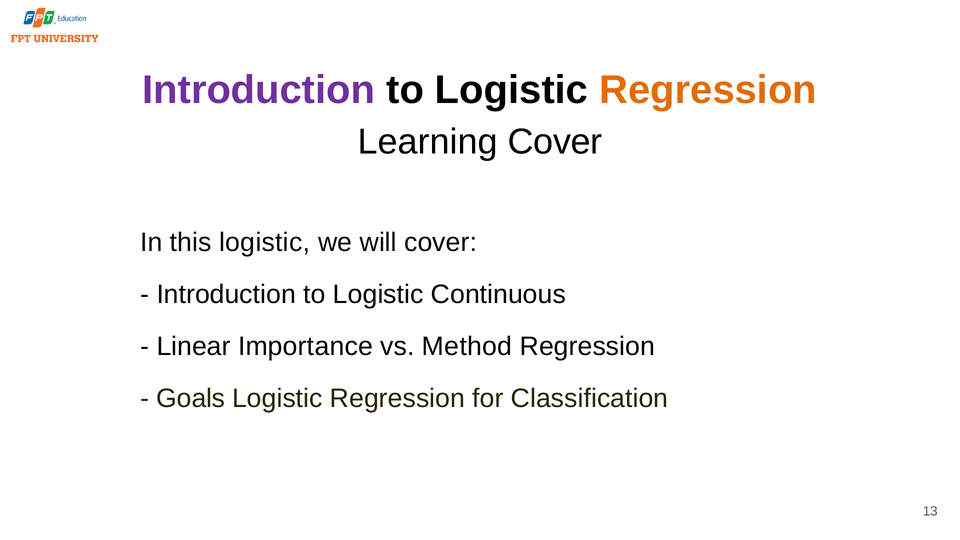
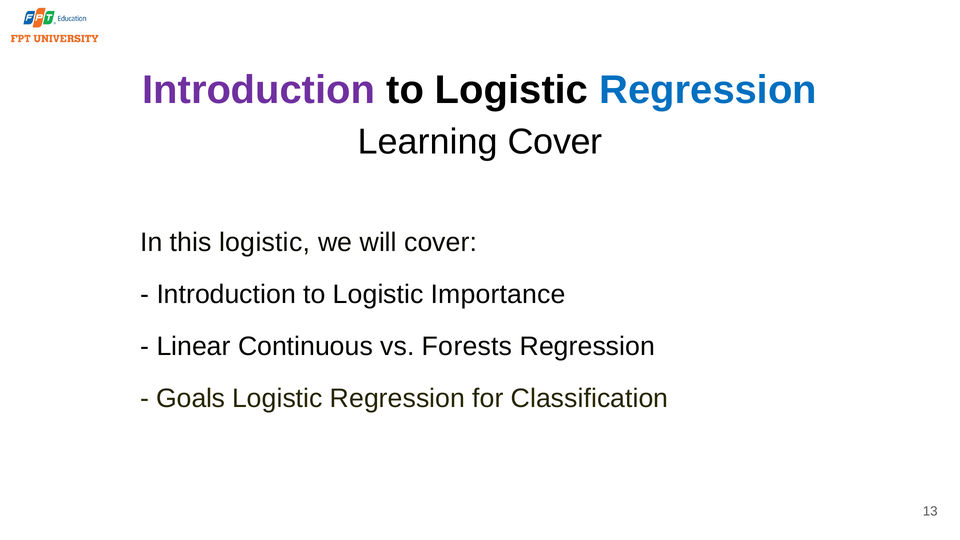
Regression colour: orange -> blue (708, 90)
Continuous: Continuous -> Importance (498, 294)
Importance: Importance -> Continuous (306, 346)
Method: Method -> Forests (467, 346)
